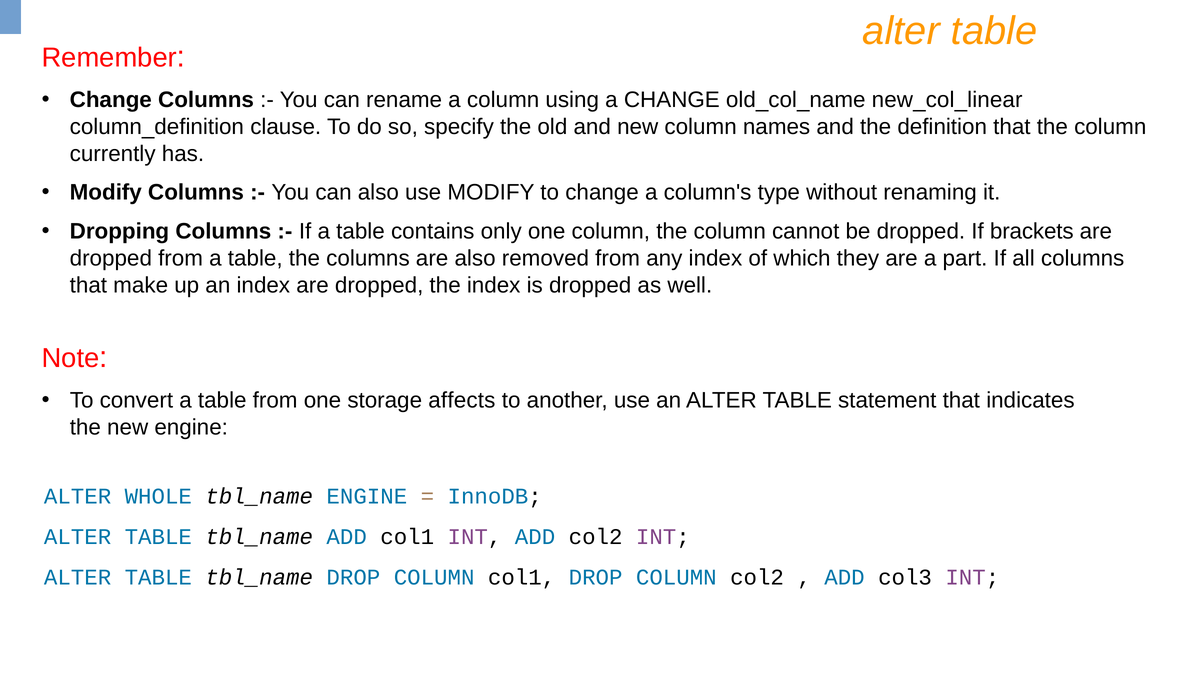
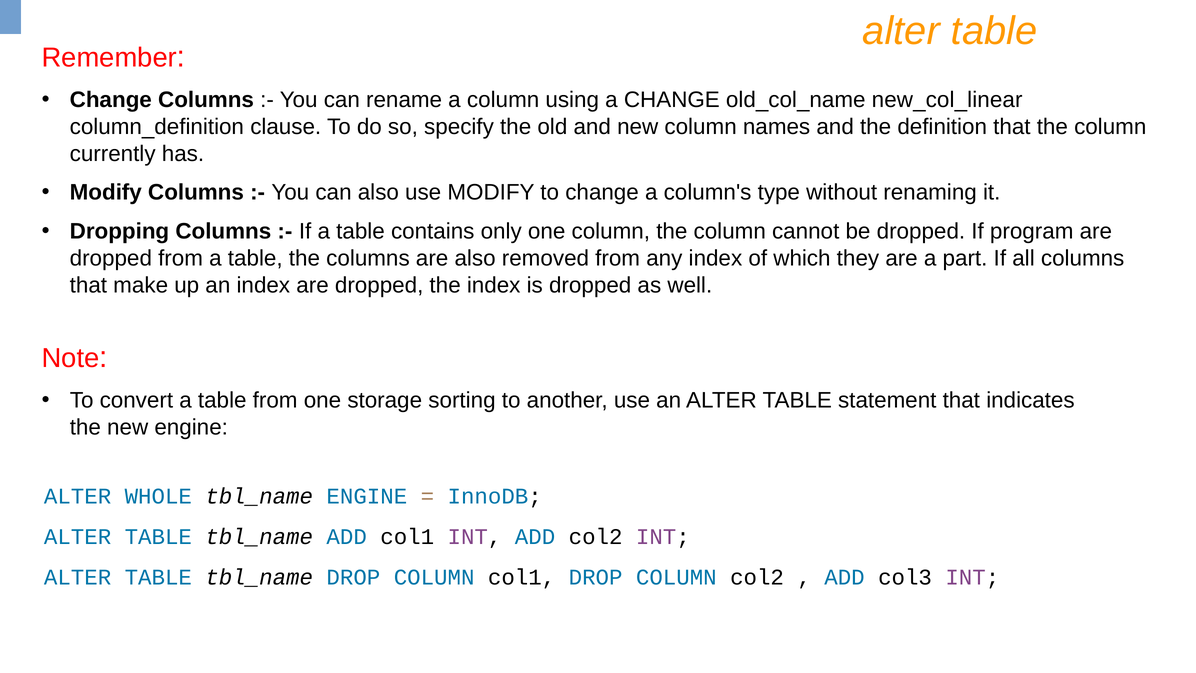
brackets: brackets -> program (1032, 231)
affects: affects -> sorting (462, 400)
